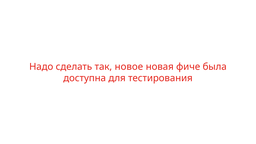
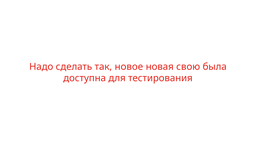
фиче: фиче -> свою (188, 67)
